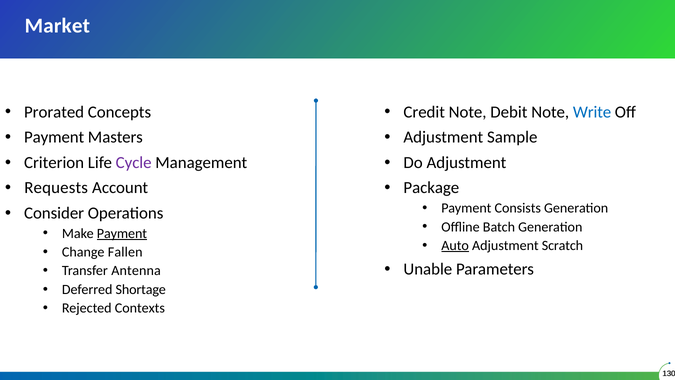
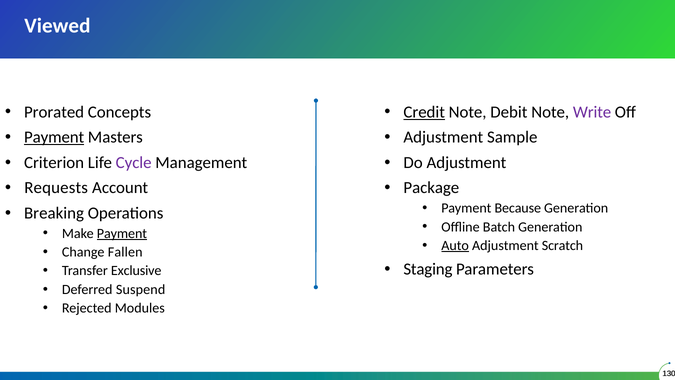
Market: Market -> Viewed (57, 26)
Credit underline: none -> present (424, 112)
Write colour: blue -> purple (592, 112)
Payment underline: none -> present (54, 137)
Consists: Consists -> Because (518, 208)
Consider: Consider -> Breaking (54, 213)
Unable: Unable -> Staging (428, 269)
Antenna: Antenna -> Exclusive (136, 271)
Shortage: Shortage -> Suspend (141, 289)
Contexts: Contexts -> Modules (140, 308)
